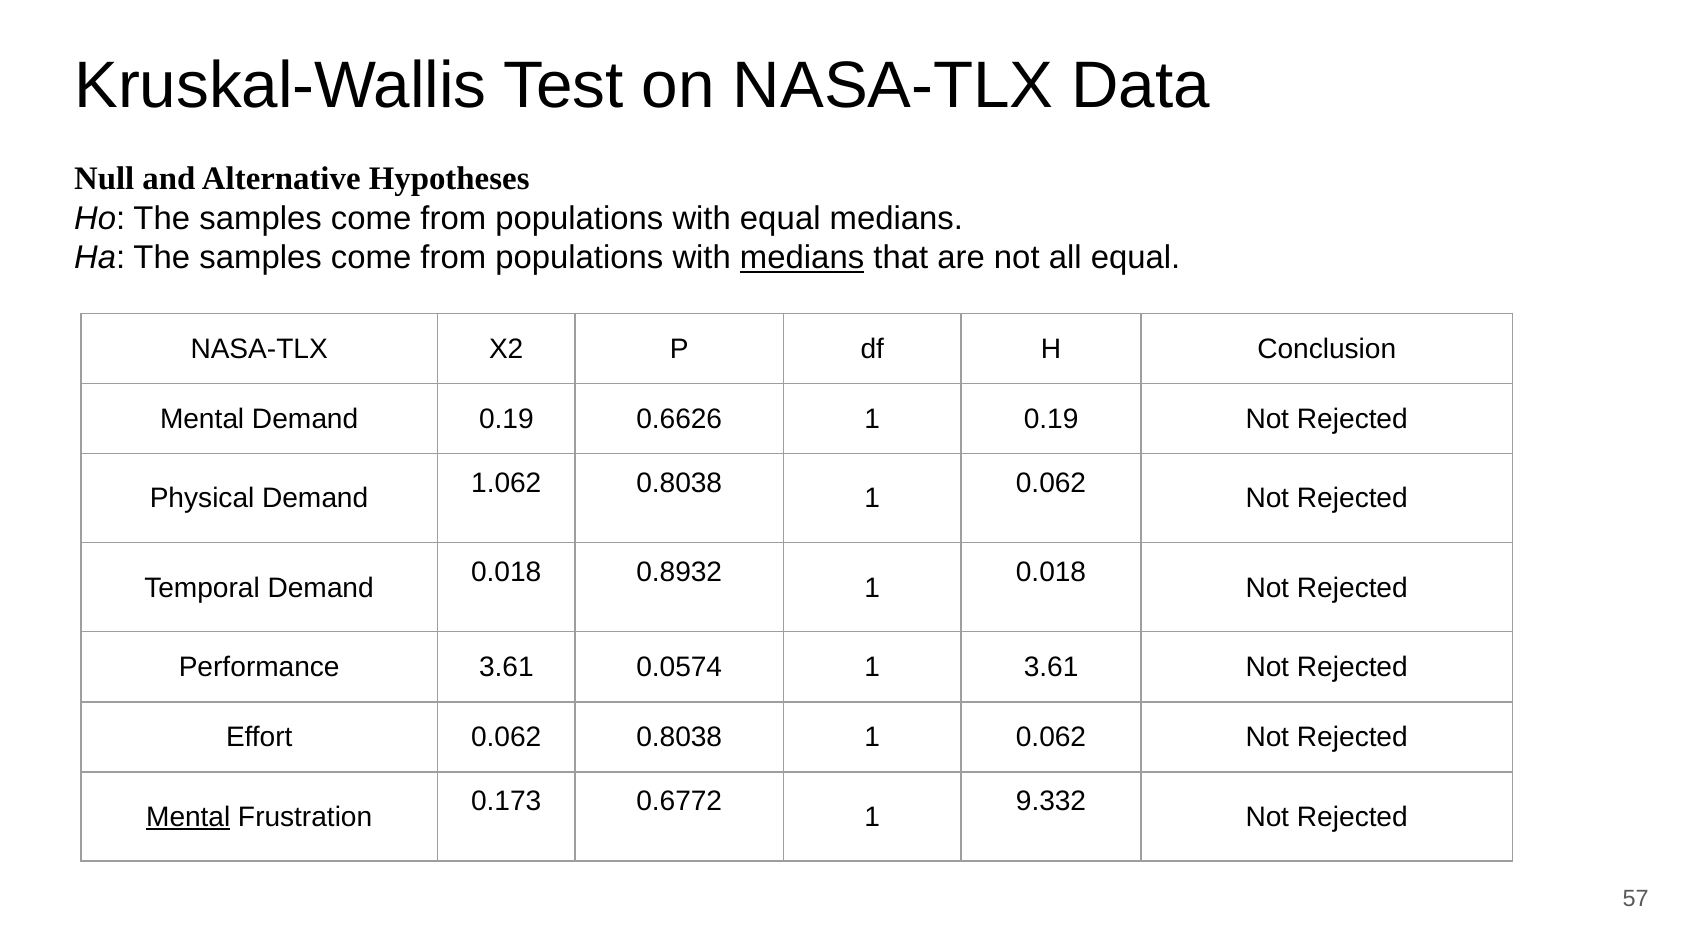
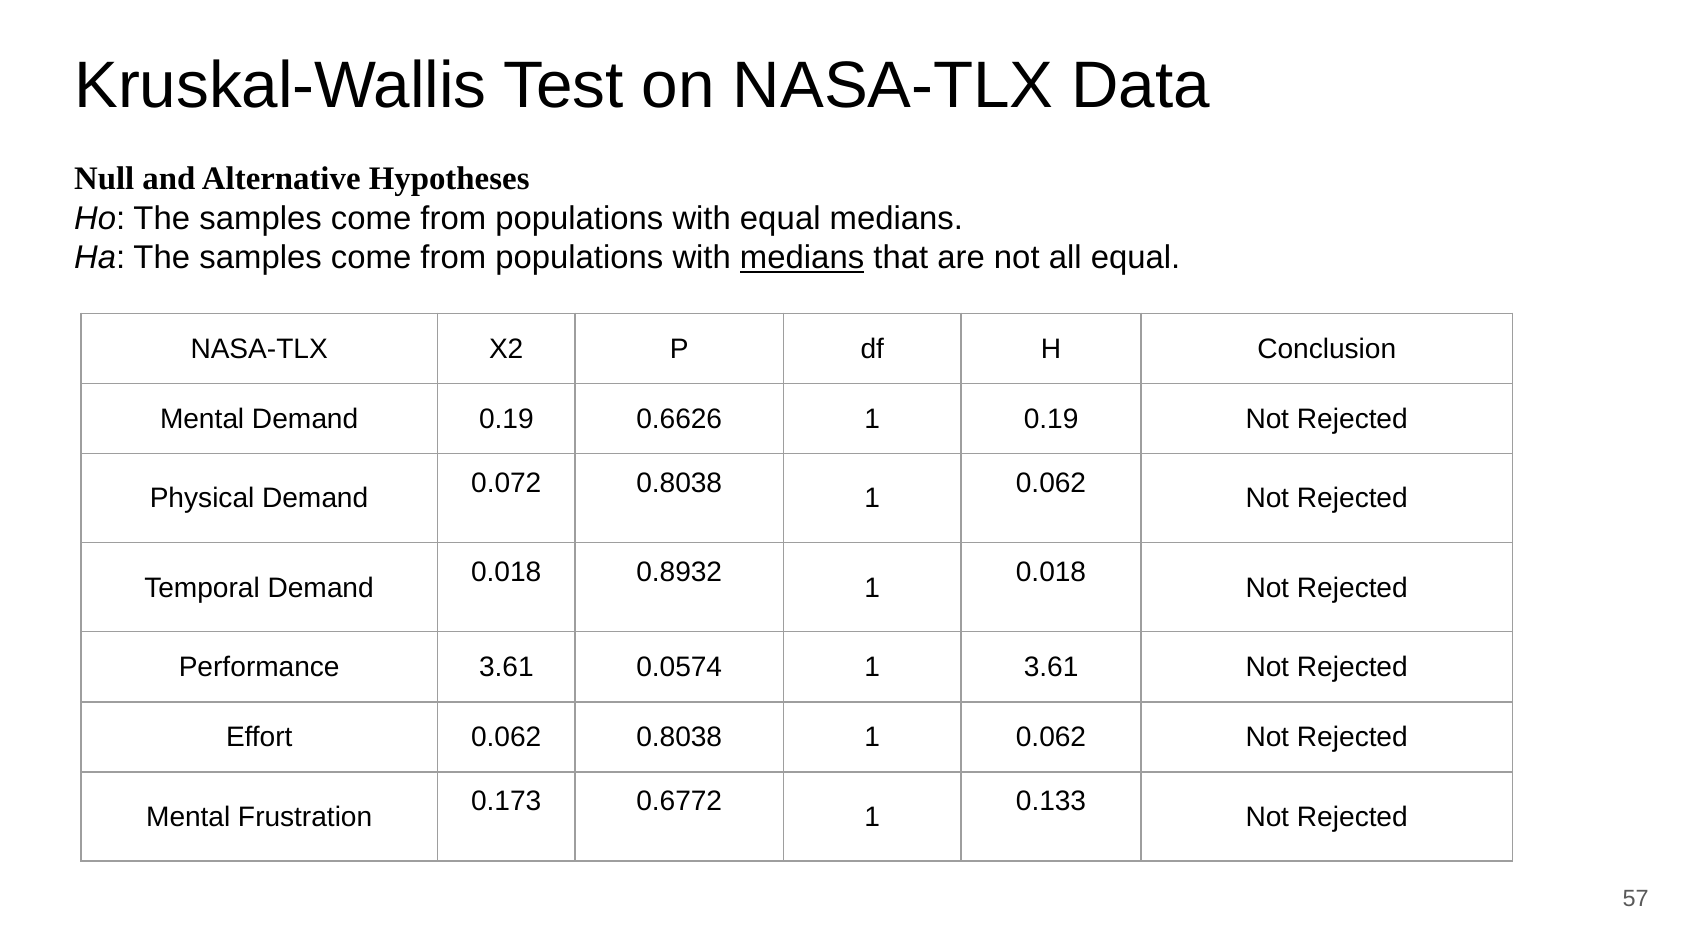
1.062: 1.062 -> 0.072 (506, 483)
9.332: 9.332 -> 0.133 (1051, 801)
Mental underline: present -> none (188, 817)
